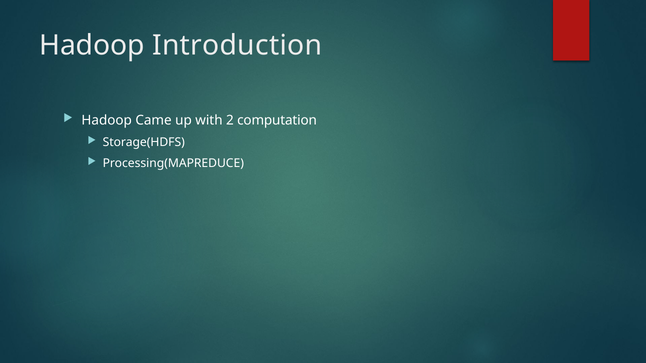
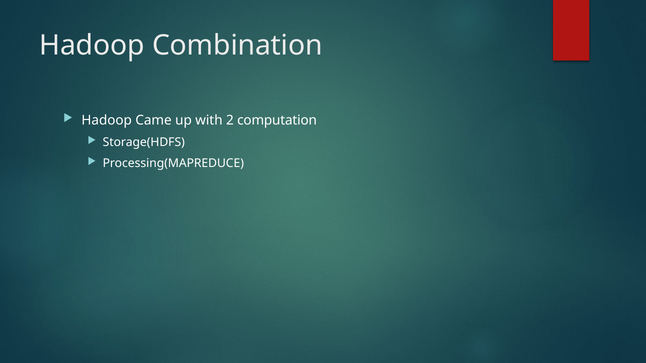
Introduction: Introduction -> Combination (237, 45)
